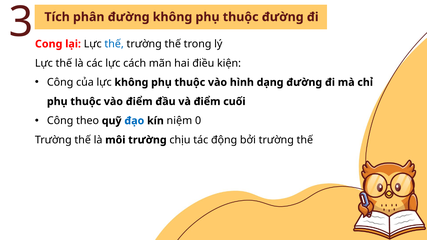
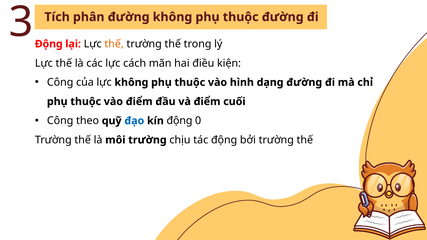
Cong: Cong -> Động (49, 44)
thế colour: blue -> orange (114, 44)
kín niệm: niệm -> động (179, 121)
